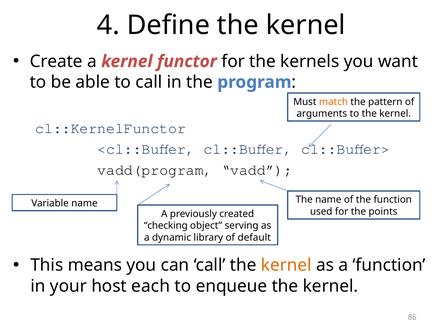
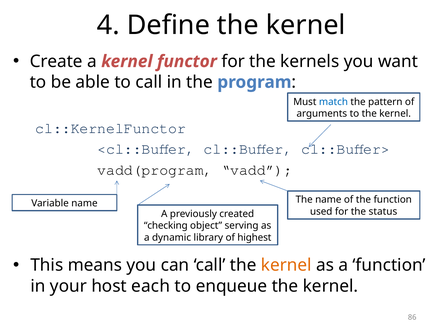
match colour: orange -> blue (333, 102)
points: points -> status (383, 211)
default: default -> highest (254, 237)
